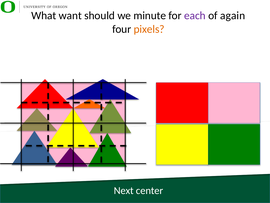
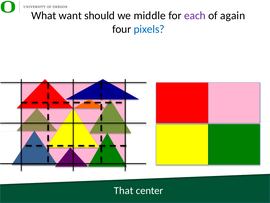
minute: minute -> middle (150, 16)
pixels colour: orange -> blue (149, 29)
Next: Next -> That (124, 190)
